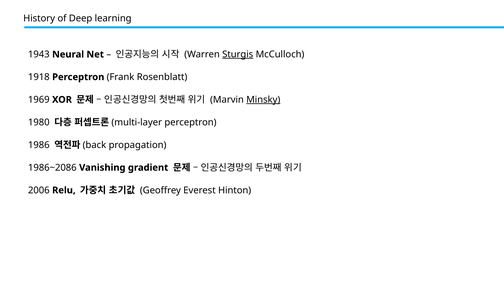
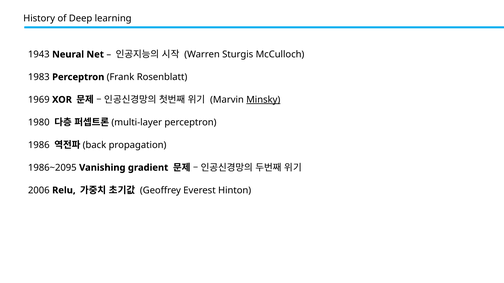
Sturgis underline: present -> none (238, 54)
1918: 1918 -> 1983 (39, 77)
1986~2086: 1986~2086 -> 1986~2095 (52, 168)
